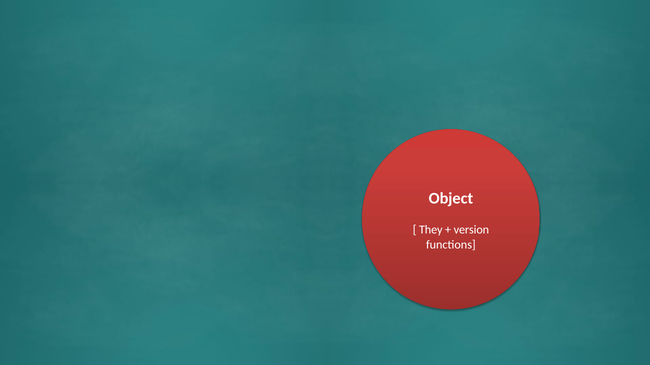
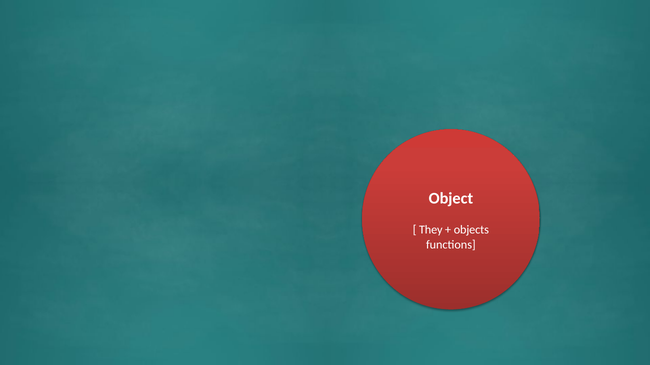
version: version -> objects (471, 230)
